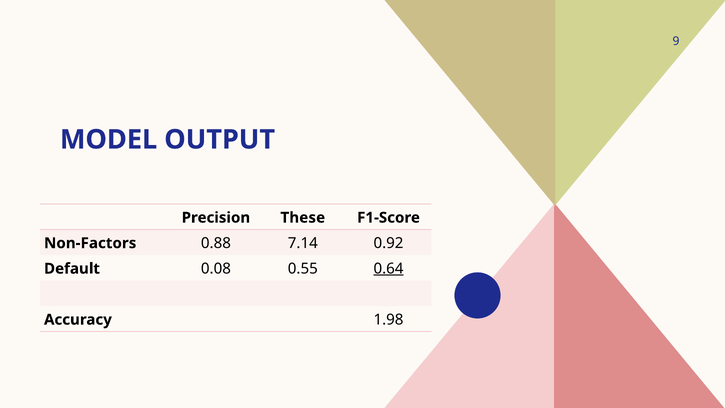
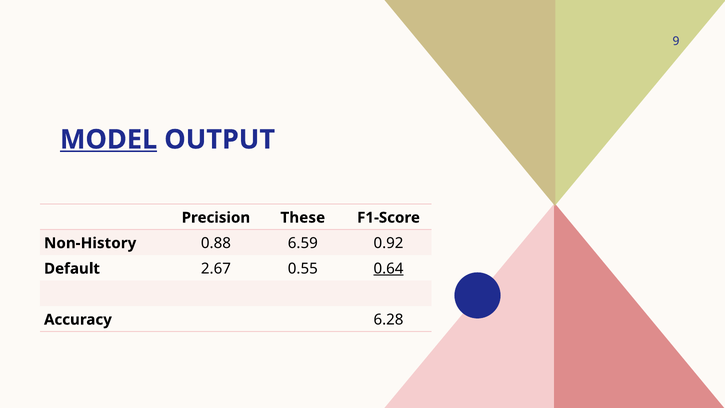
MODEL underline: none -> present (109, 140)
Non-Factors: Non-Factors -> Non-History (90, 243)
7.14: 7.14 -> 6.59 (303, 243)
0.08: 0.08 -> 2.67 (216, 269)
1.98: 1.98 -> 6.28 (389, 320)
